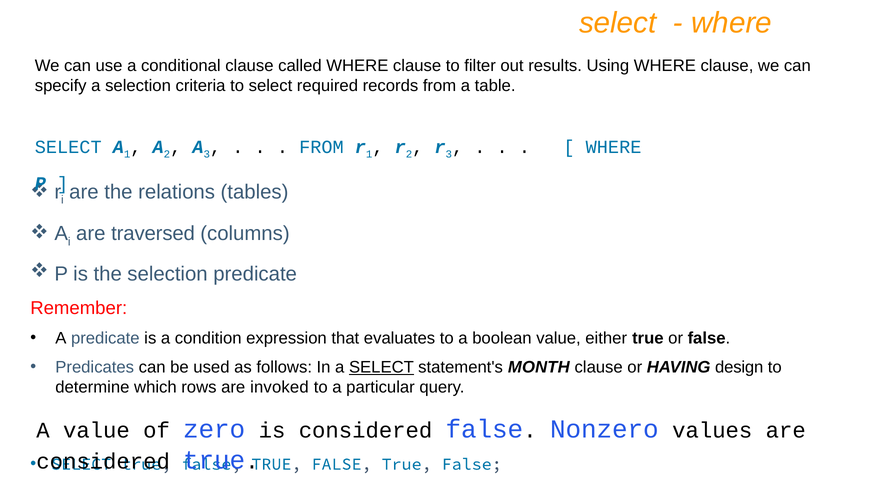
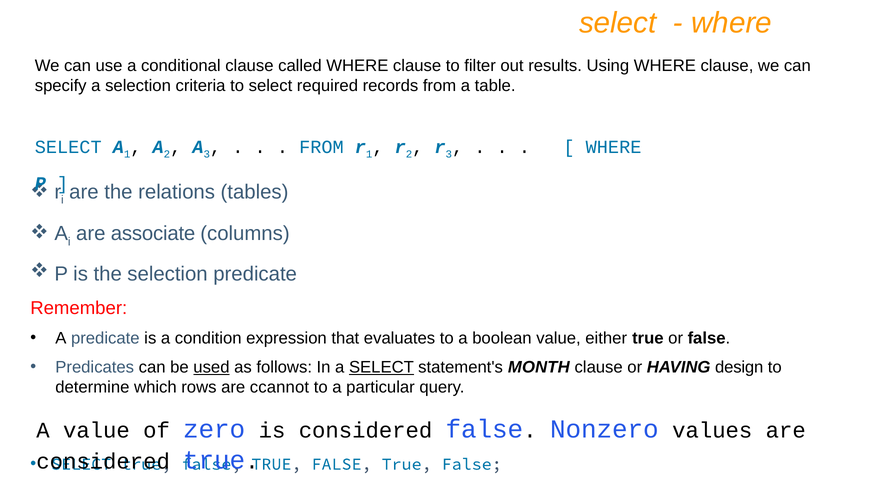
traversed: traversed -> associate (153, 234)
used underline: none -> present (211, 367)
invoked: invoked -> ccannot (279, 387)
